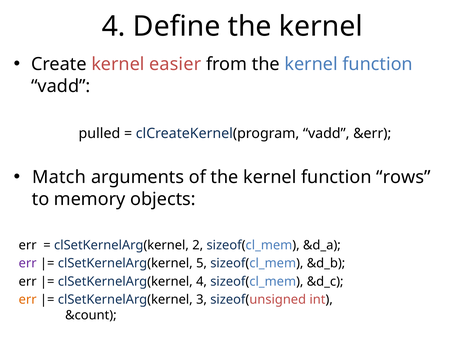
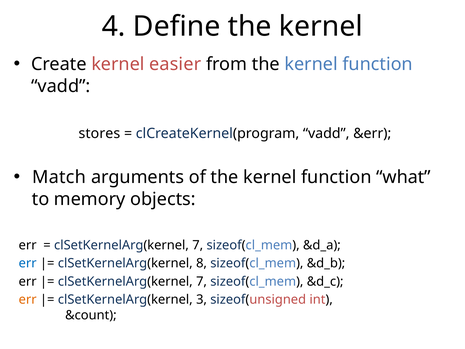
pulled: pulled -> stores (99, 133)
rows: rows -> what (404, 177)
2: 2 -> 7 (198, 245)
err colour: purple -> blue (28, 263)
5: 5 -> 8 (202, 263)
4: 4 -> 7 (202, 281)
